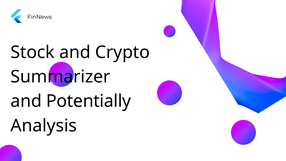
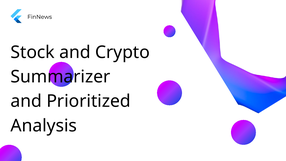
Potentially: Potentially -> Prioritized (89, 101)
